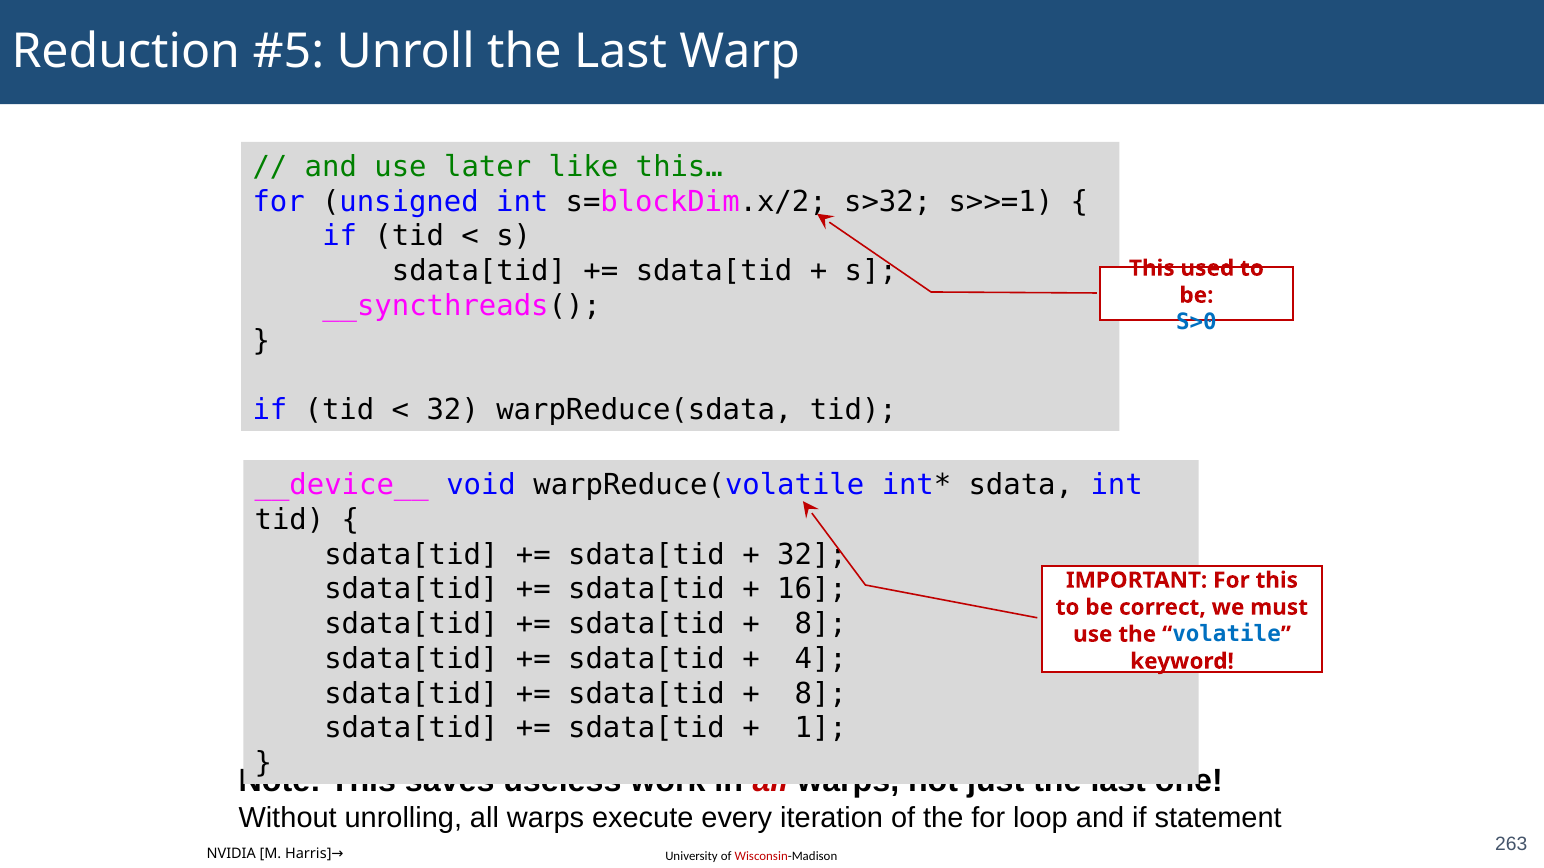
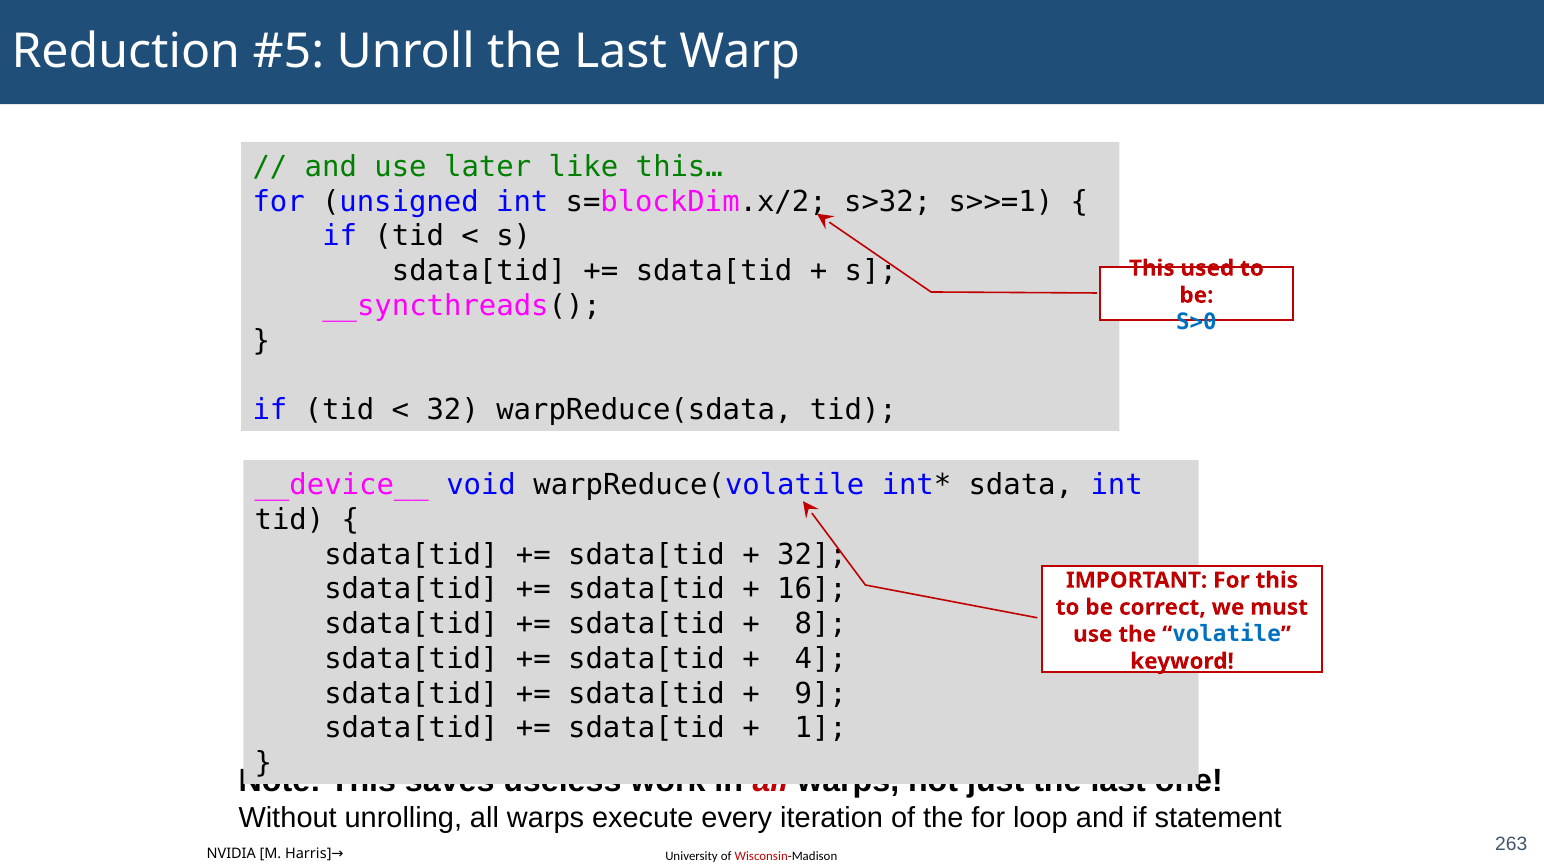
8: 8 -> 9 (821, 694)
